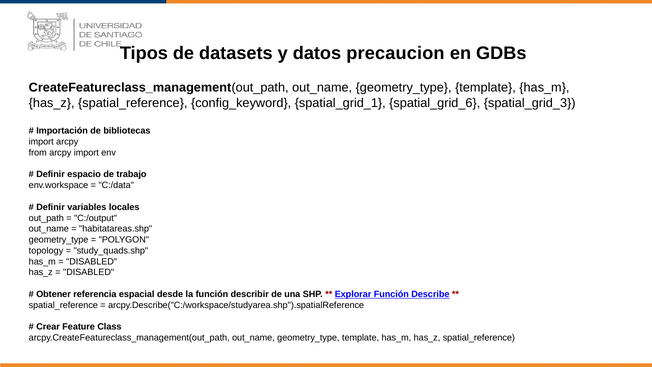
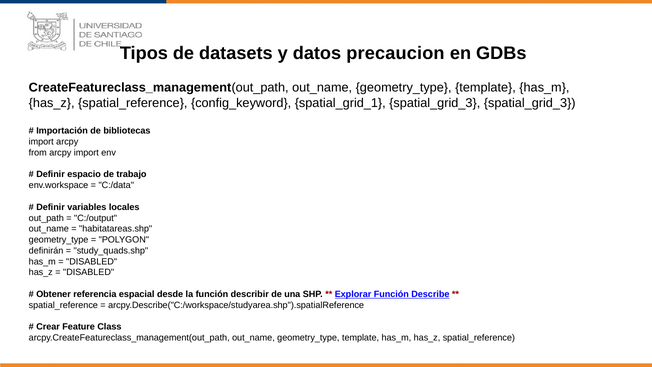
spatial_grid_1 spatial_grid_6: spatial_grid_6 -> spatial_grid_3 (435, 103)
topology: topology -> definirán (46, 251)
